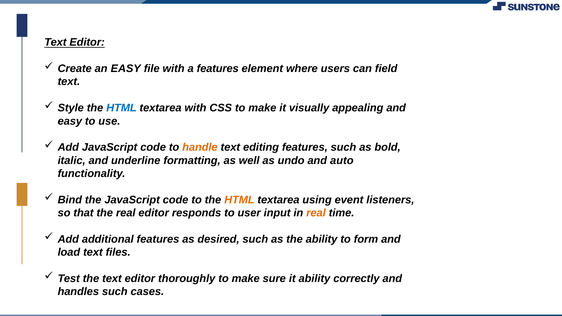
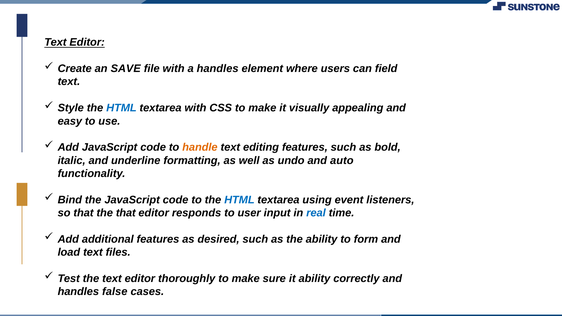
an EASY: EASY -> SAVE (126, 69)
a features: features -> handles (218, 69)
HTML colour: orange -> blue (239, 200)
the real: real -> that (126, 213)
real colour: orange -> blue (316, 213)
handles such: such -> false (115, 292)
